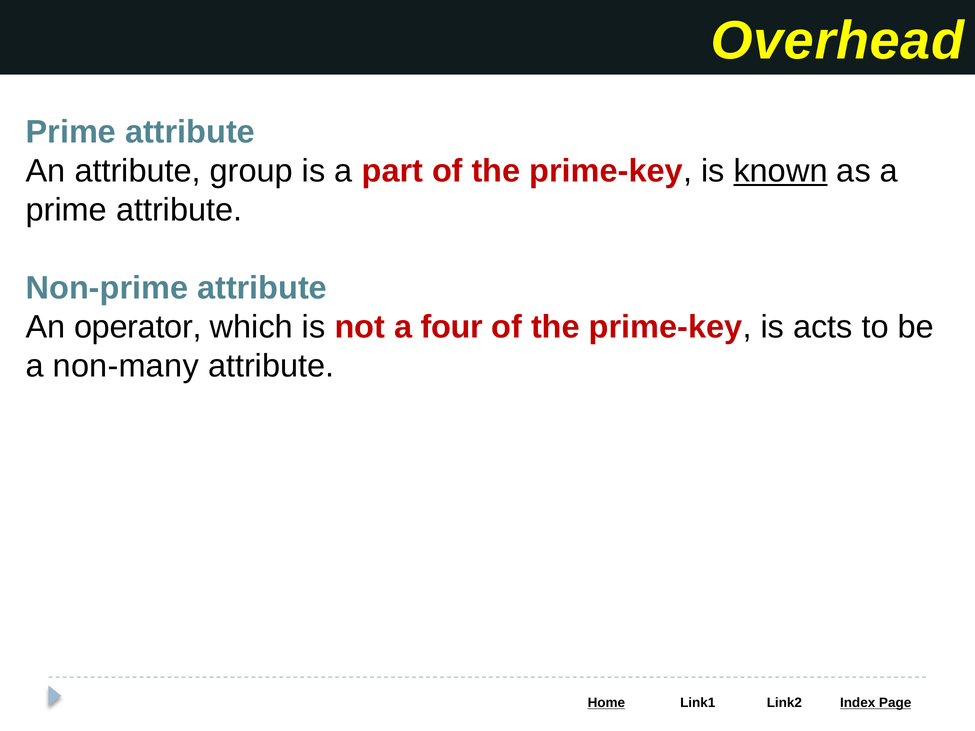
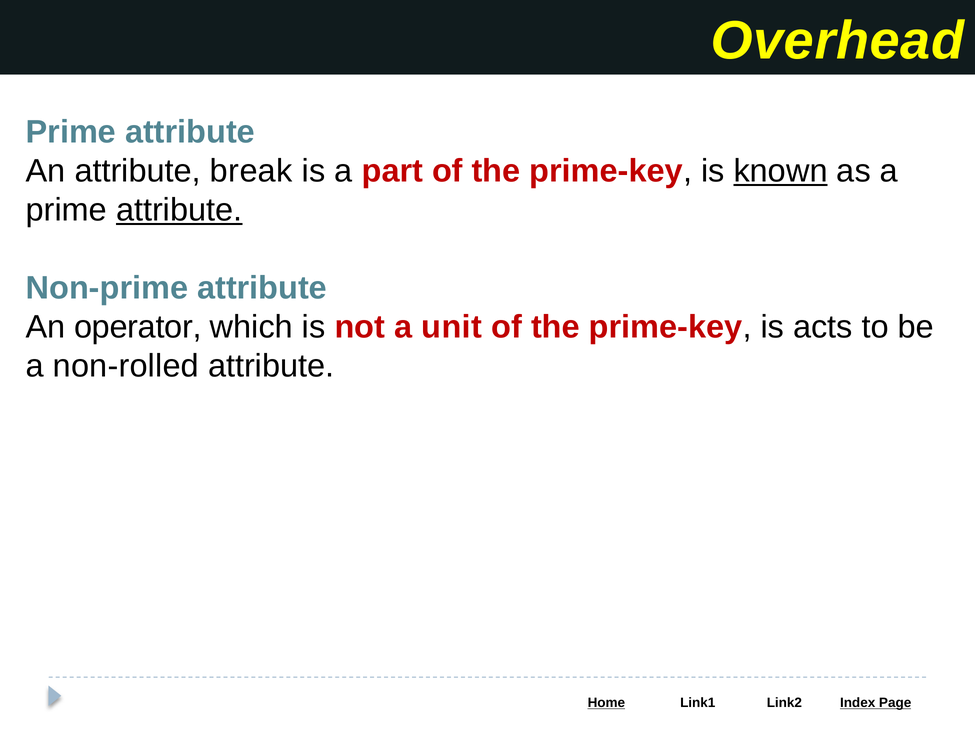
group: group -> break (251, 171)
attribute underline: none -> present (179, 210)
four: four -> unit (452, 327)
non-many: non-many -> non-rolled (126, 366)
